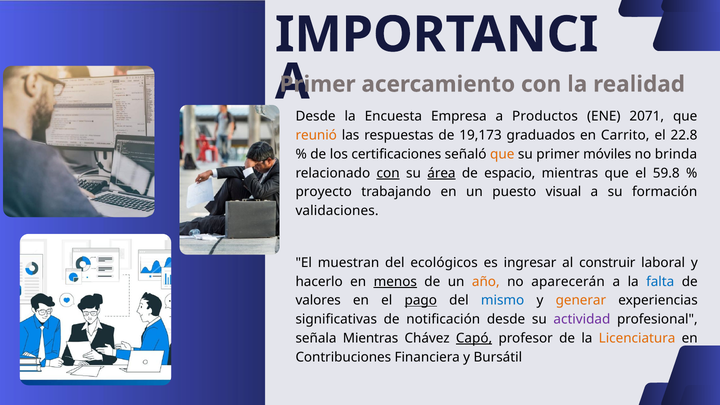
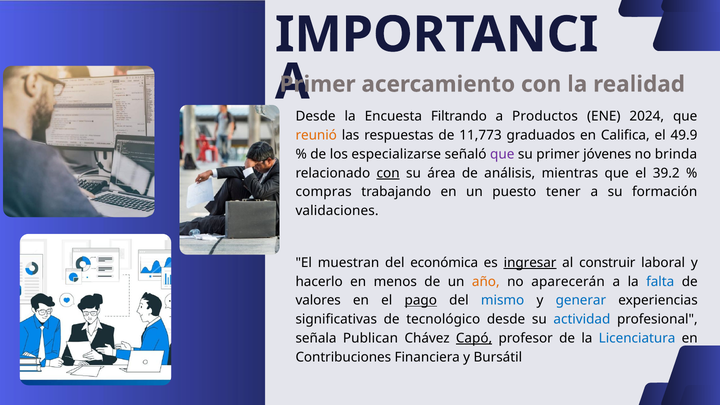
Empresa: Empresa -> Filtrando (459, 116)
2071: 2071 -> 2024 (647, 116)
19,173: 19,173 -> 11,773 (481, 135)
Carrito: Carrito -> Califica (625, 135)
22.8: 22.8 -> 49.9 (684, 135)
certificaciones: certificaciones -> especializarse (396, 154)
que colour: orange -> purple (502, 154)
móviles: móviles -> jóvenes (607, 154)
área underline: present -> none (441, 173)
espacio: espacio -> análisis (510, 173)
59.8: 59.8 -> 39.2 (666, 173)
proyecto: proyecto -> compras (324, 192)
visual: visual -> tener (563, 192)
ecológicos: ecológicos -> económica (444, 263)
ingresar underline: none -> present (530, 263)
menos underline: present -> none (395, 282)
generar colour: orange -> blue (581, 300)
notificación: notificación -> tecnológico (443, 319)
actividad colour: purple -> blue (582, 319)
señala Mientras: Mientras -> Publican (370, 338)
Licenciatura colour: orange -> blue (637, 338)
